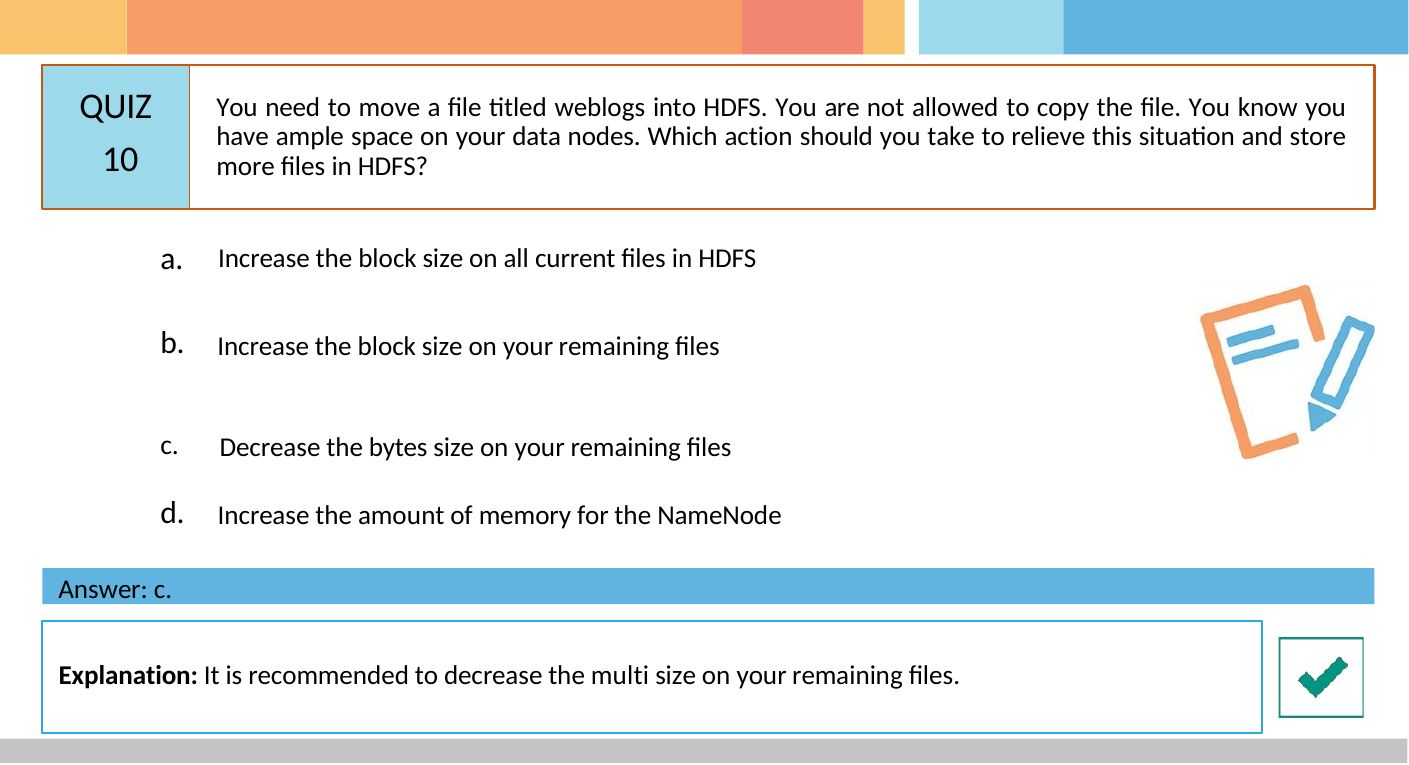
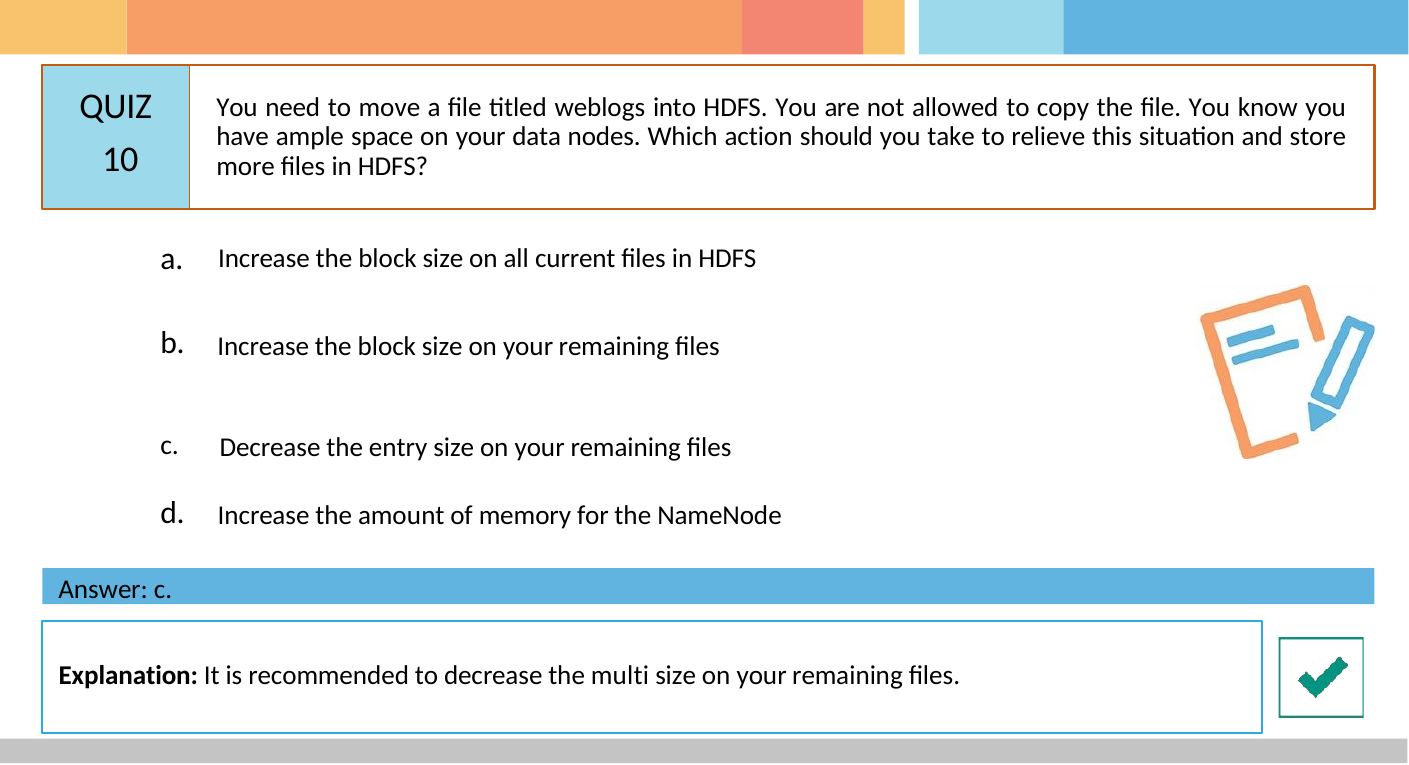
bytes: bytes -> entry (398, 447)
